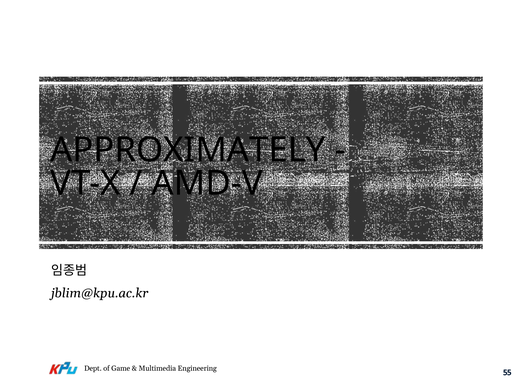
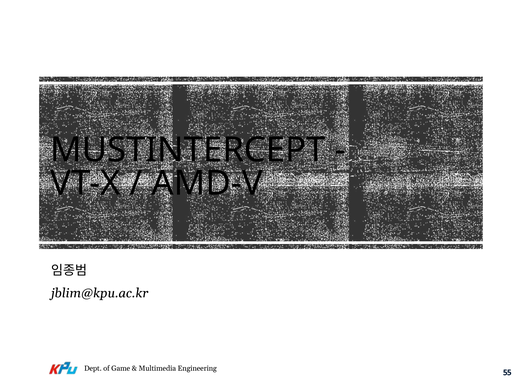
APPROXIMATELY: APPROXIMATELY -> MUSTINTERCEPT (188, 150)
